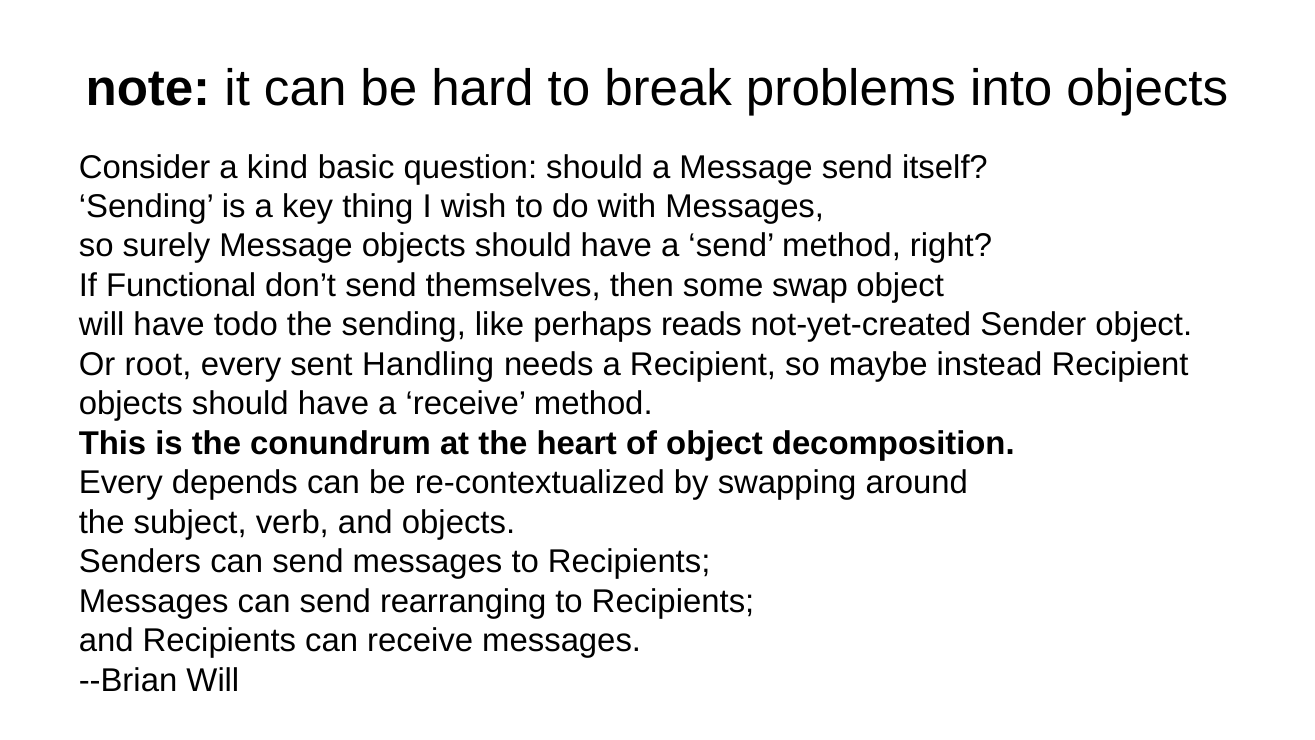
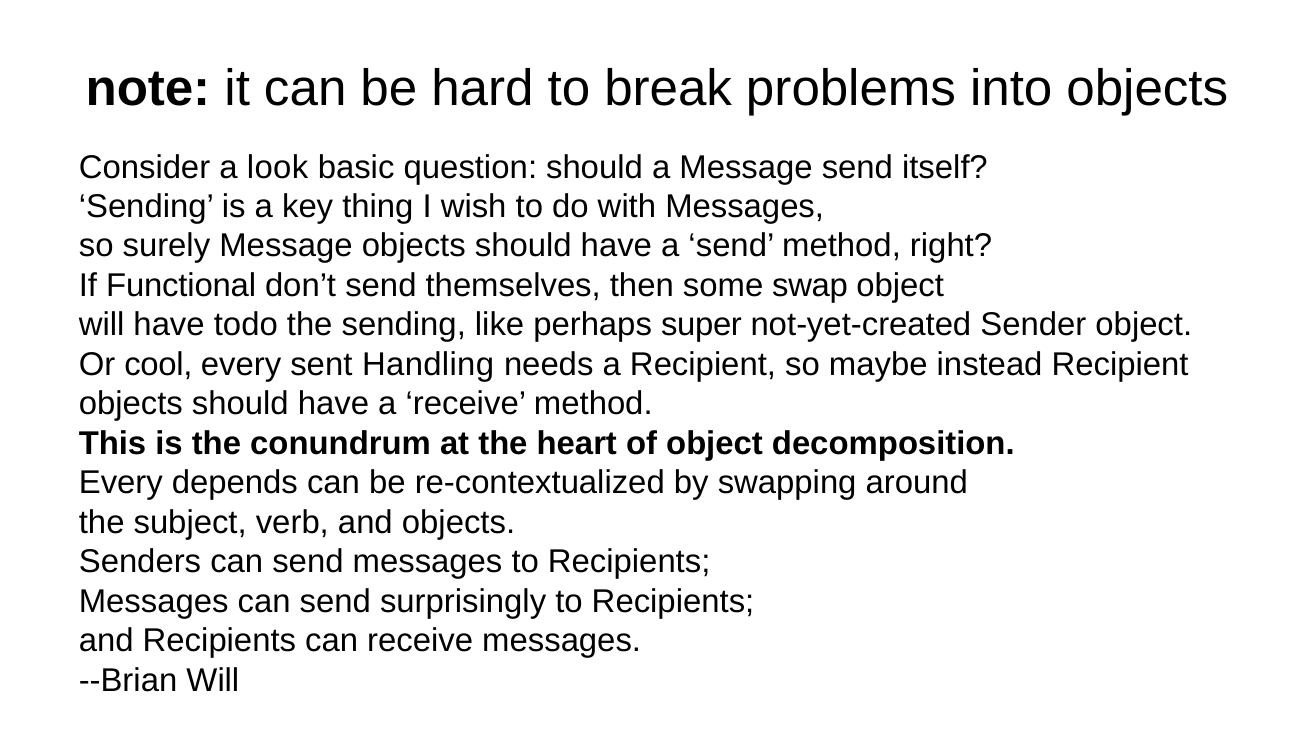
kind: kind -> look (278, 167)
reads: reads -> super (701, 325)
root: root -> cool (158, 364)
rearranging: rearranging -> surprisingly (463, 601)
